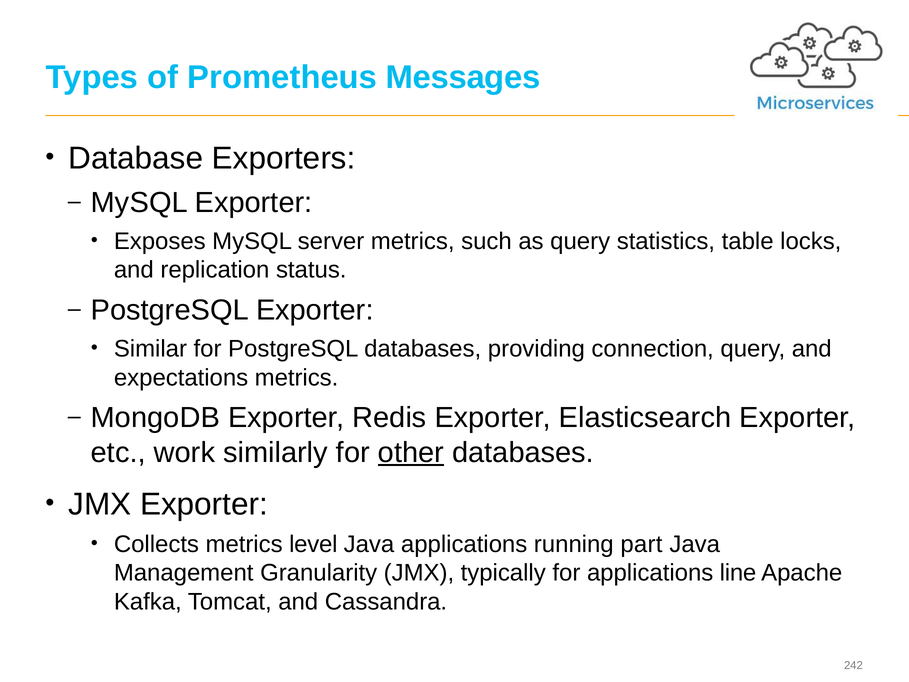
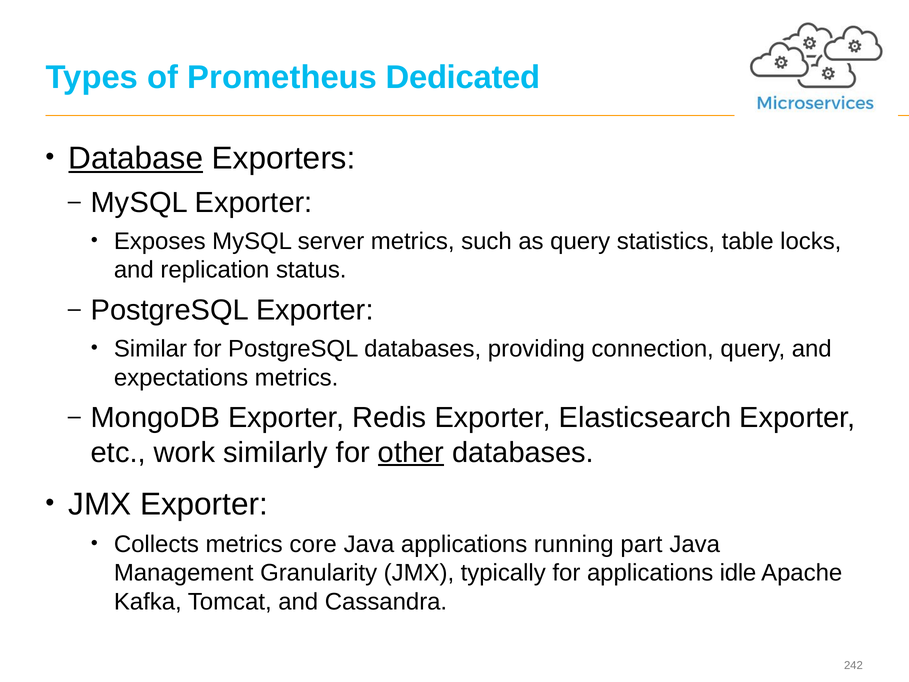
Messages: Messages -> Dedicated (463, 78)
Database underline: none -> present (136, 158)
level: level -> core (313, 544)
line: line -> idle (738, 573)
